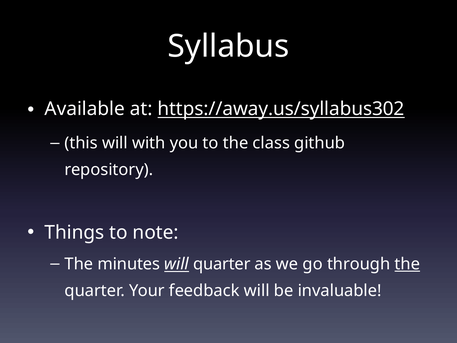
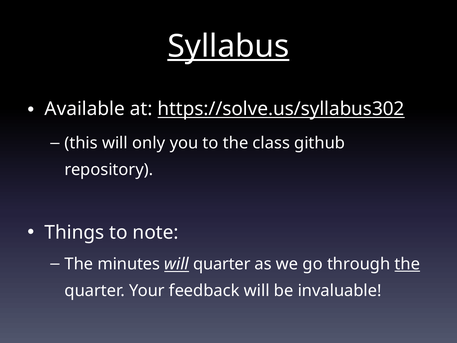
Syllabus underline: none -> present (228, 46)
https://away.us/syllabus302: https://away.us/syllabus302 -> https://solve.us/syllabus302 (281, 109)
with: with -> only (149, 143)
